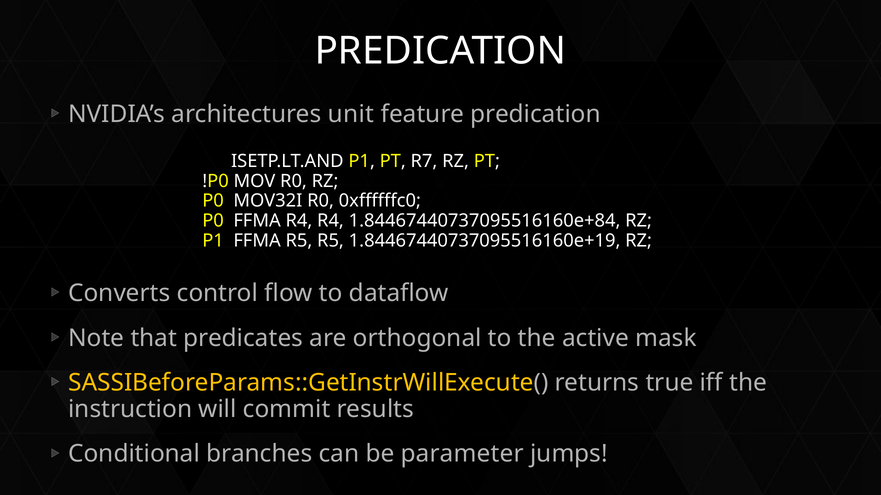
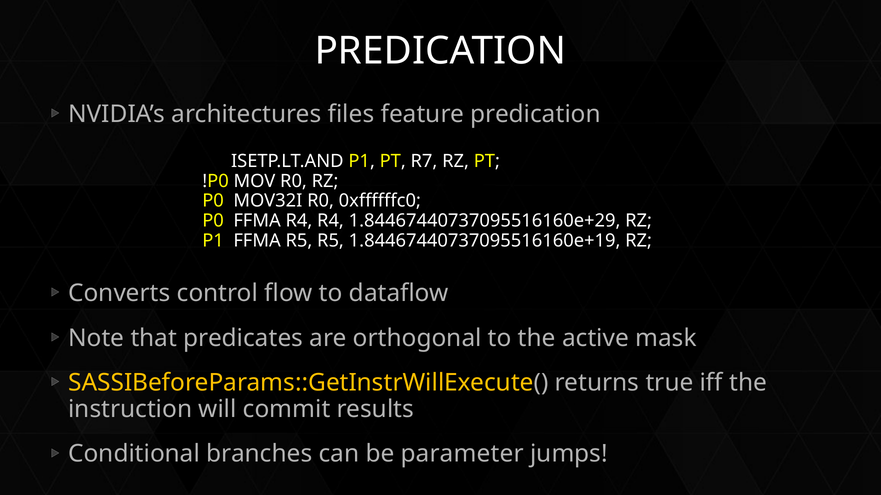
unit: unit -> files (351, 114)
1.84467440737095516160e+84: 1.84467440737095516160e+84 -> 1.84467440737095516160e+29 (485, 221)
